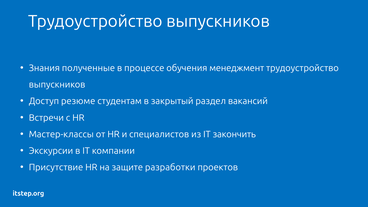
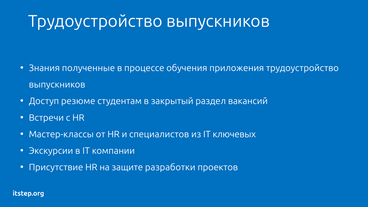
менеджмент: менеджмент -> приложения (237, 68)
закончить: закончить -> ключевых (234, 134)
